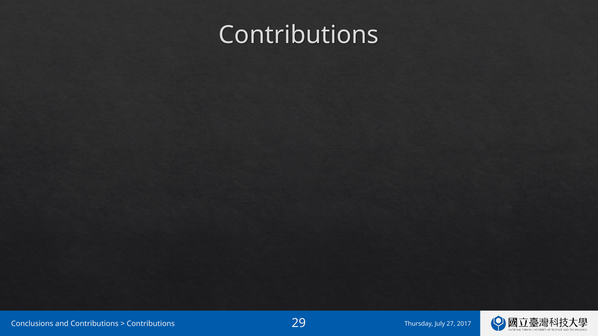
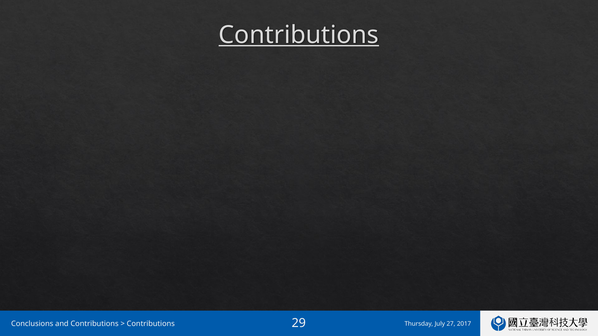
Contributions underline: none -> present (299, 35)
